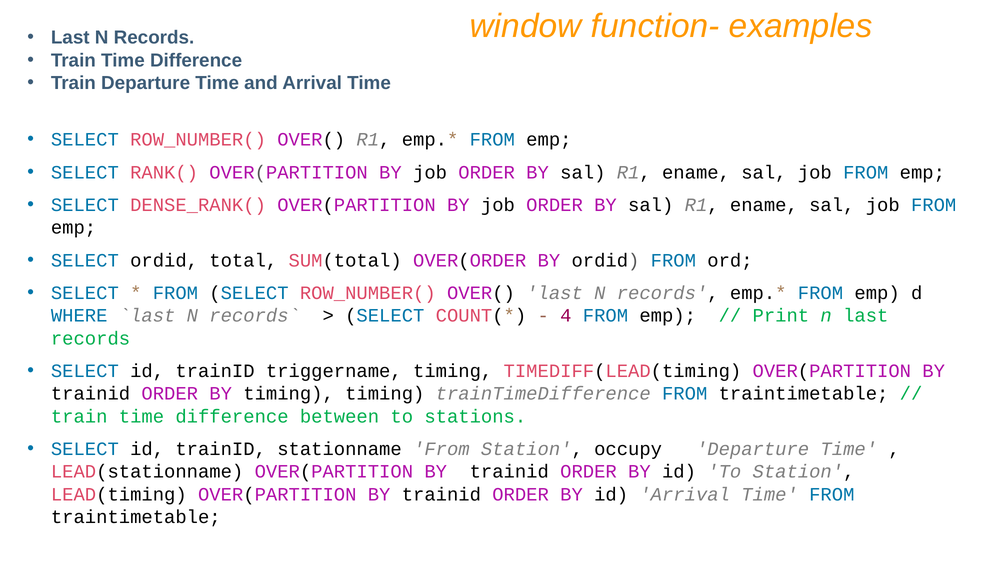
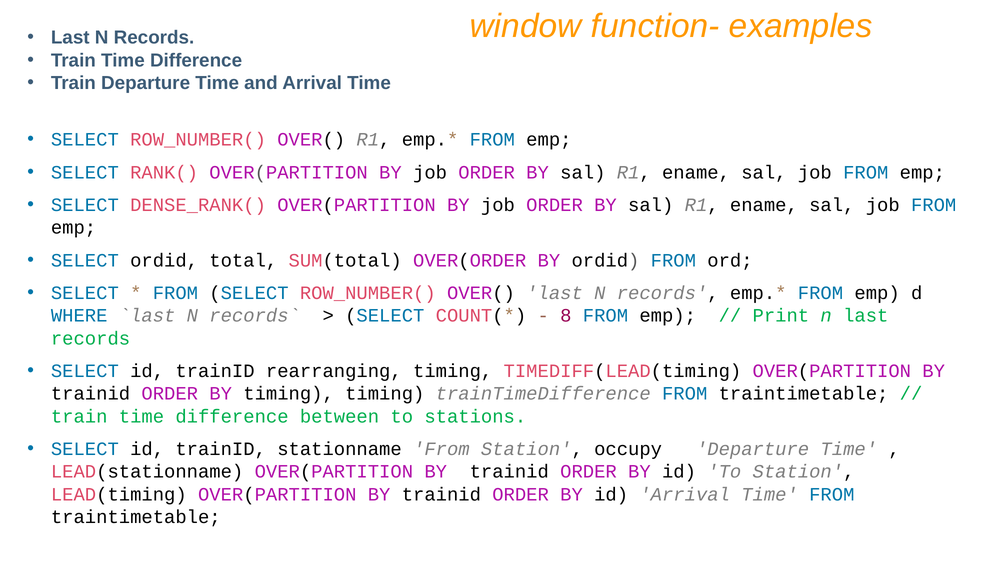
4: 4 -> 8 (566, 316)
triggername: triggername -> rearranging (334, 371)
